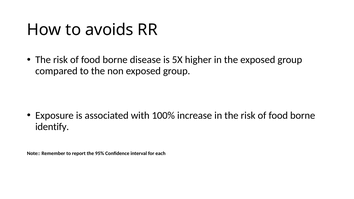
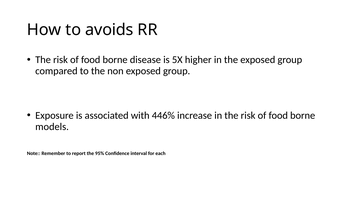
100%: 100% -> 446% (163, 116)
identify: identify -> models (52, 127)
